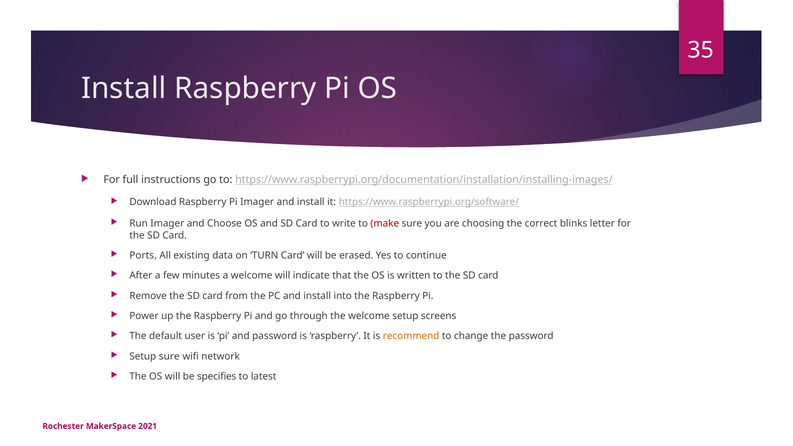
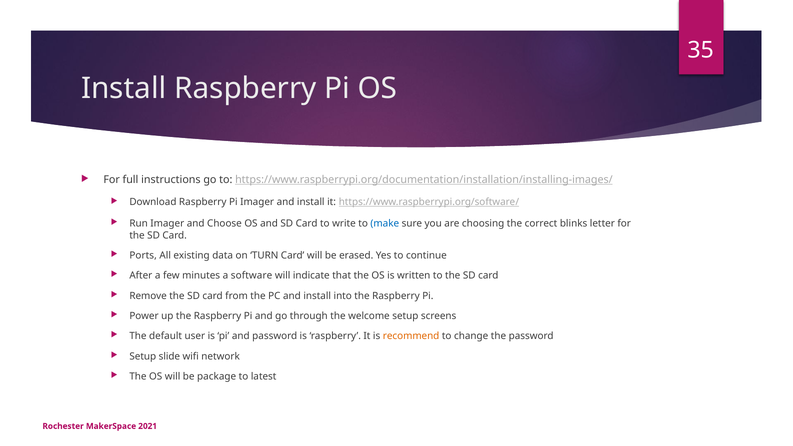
make colour: red -> blue (385, 224)
a welcome: welcome -> software (252, 276)
Setup sure: sure -> slide (169, 356)
specifies: specifies -> package (217, 377)
